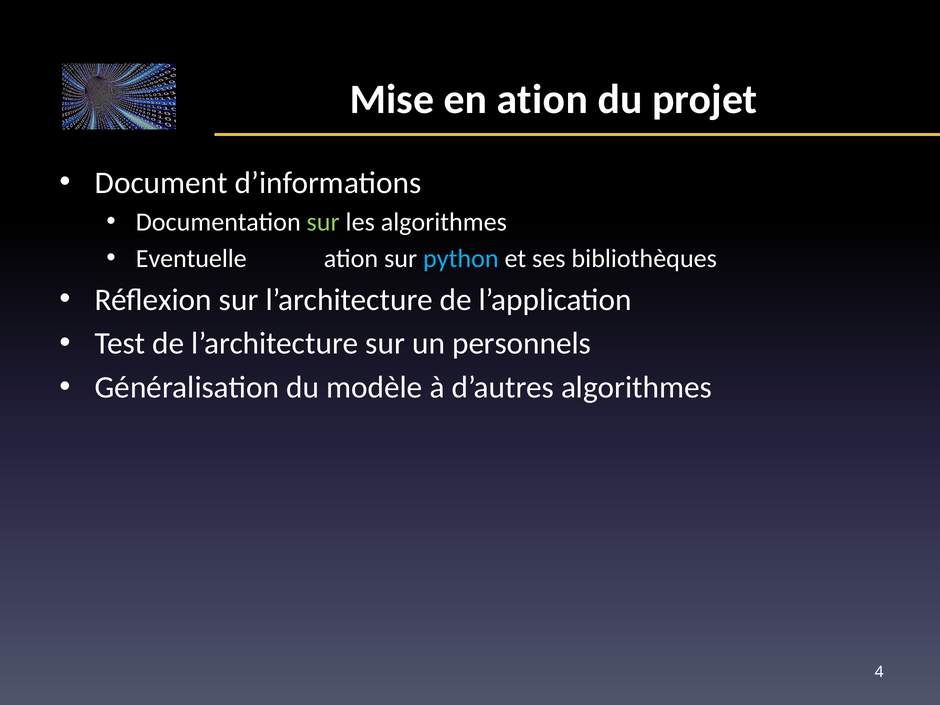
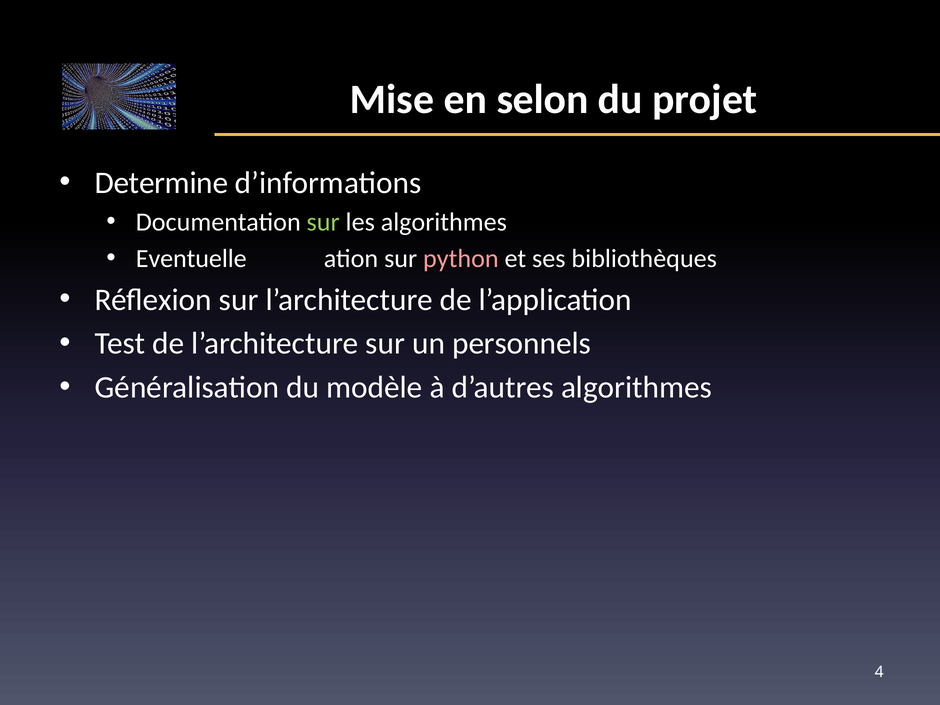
en ation: ation -> selon (542, 100)
Document: Document -> Determine (161, 183)
python colour: light blue -> pink (461, 259)
